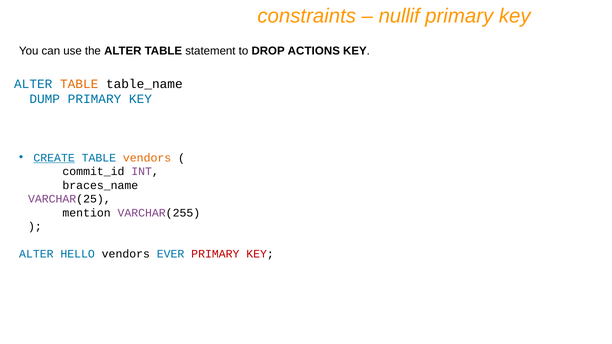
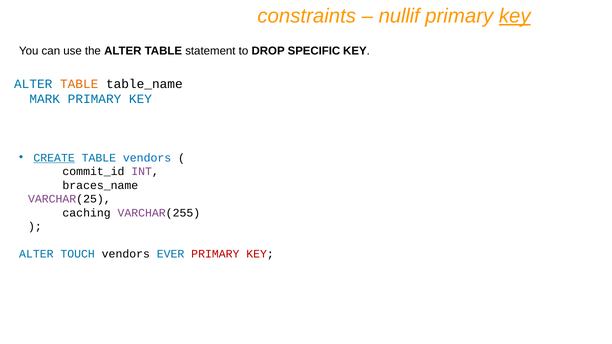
key underline: none -> present (515, 16)
ACTIONS: ACTIONS -> SPECIFIC (314, 51)
DUMP: DUMP -> MARK (45, 99)
vendors colour: orange -> blue (147, 158)
mention: mention -> caching (87, 213)
HELLO: HELLO -> TOUCH (78, 254)
